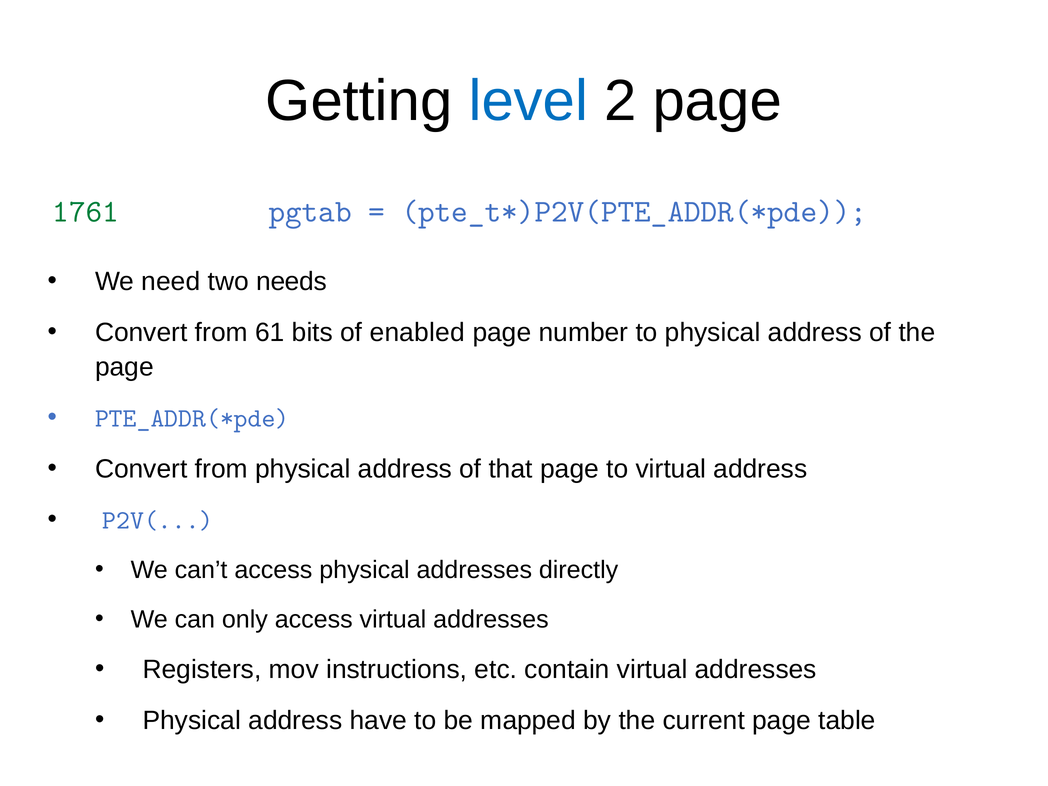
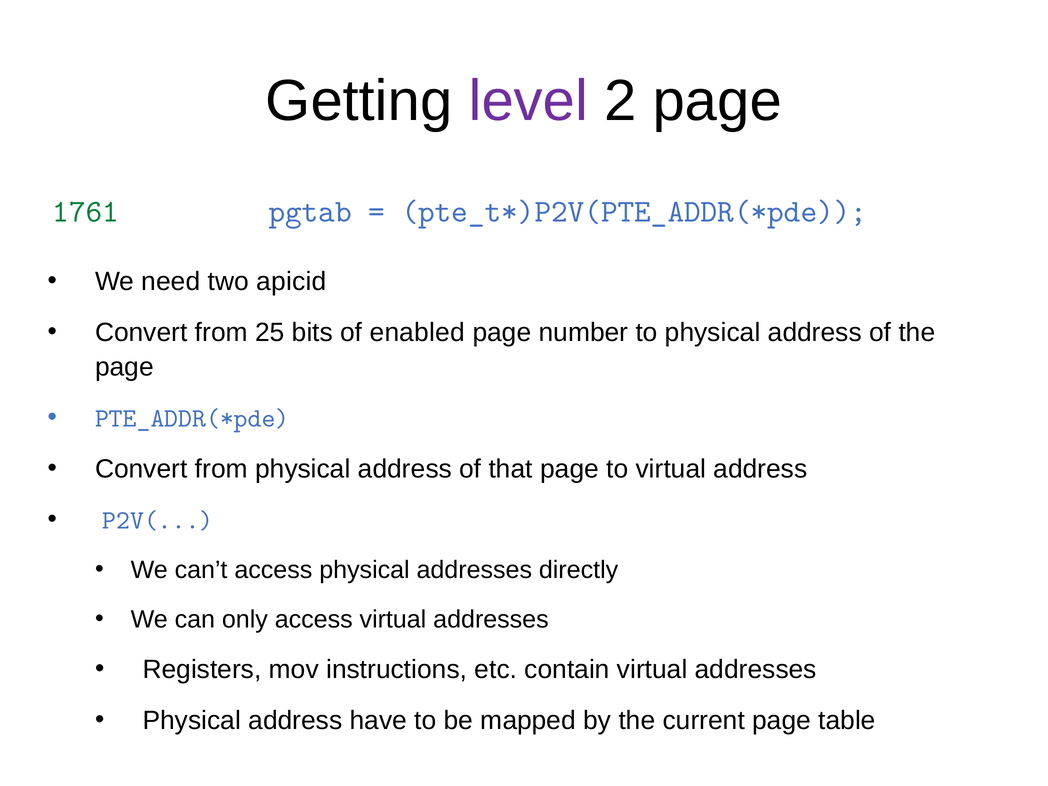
level colour: blue -> purple (528, 101)
needs: needs -> apicid (291, 282)
61: 61 -> 25 (270, 333)
